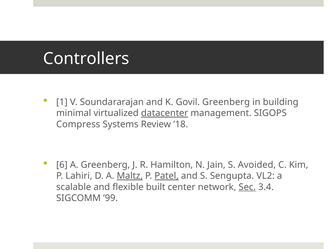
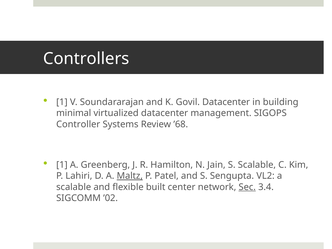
Govil Greenberg: Greenberg -> Datacenter (226, 102)
datacenter underline: present -> none (165, 113)
Compress: Compress -> Controller (78, 124)
’18: ’18 -> ’68 (181, 124)
6: 6 -> 1 (62, 165)
S Avoided: Avoided -> Scalable (257, 165)
Patel underline: present -> none (167, 176)
’99: ’99 -> ’02 (111, 198)
